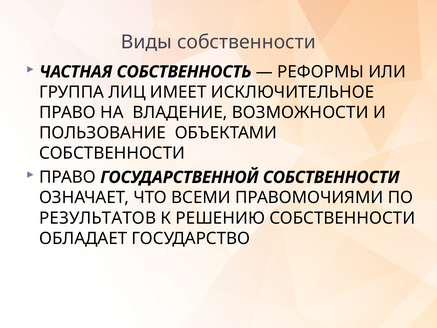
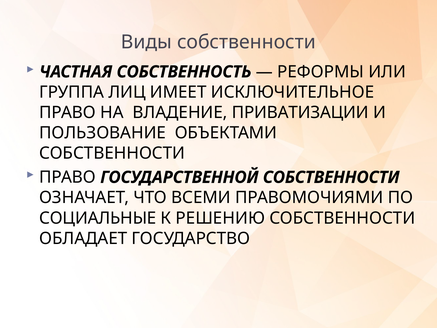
ВОЗМОЖНОСТИ: ВОЗМОЖНОСТИ -> ПРИВАТИЗАЦИИ (300, 112)
РЕЗУЛЬТАТОВ: РЕЗУЛЬТАТОВ -> СОЦИАЛЬНЫЕ (98, 218)
